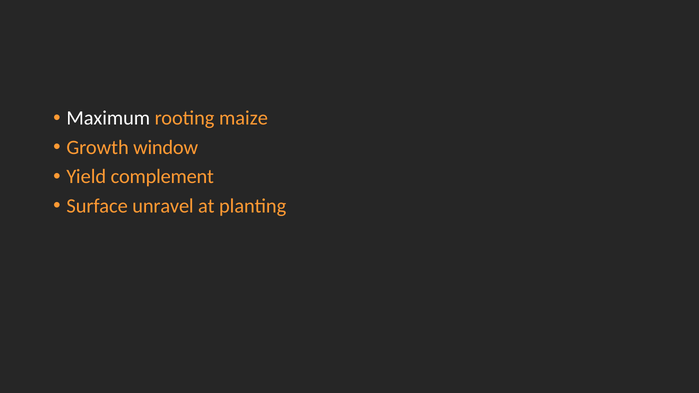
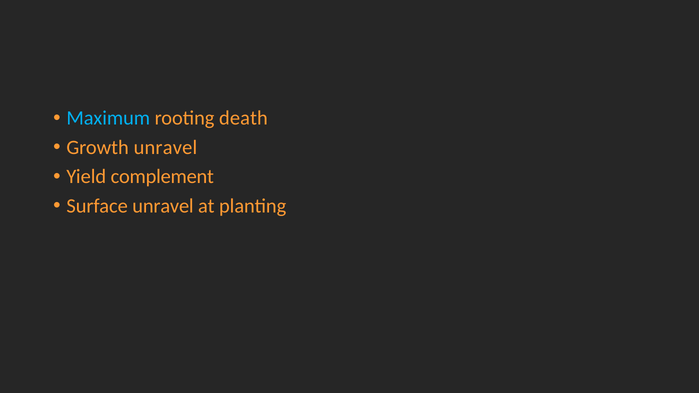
Maximum colour: white -> light blue (108, 118)
maize: maize -> death (243, 118)
Growth window: window -> unravel (165, 147)
